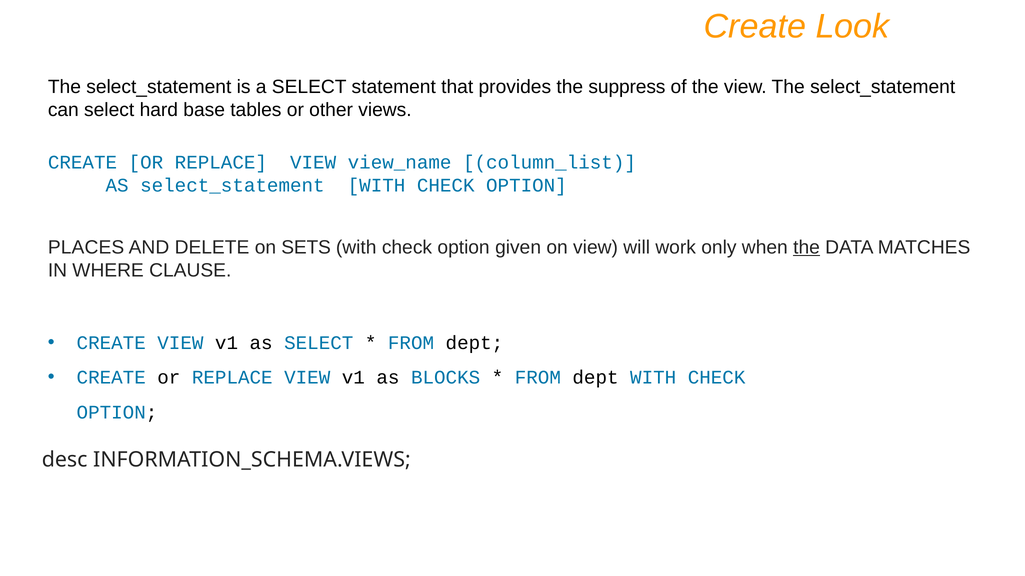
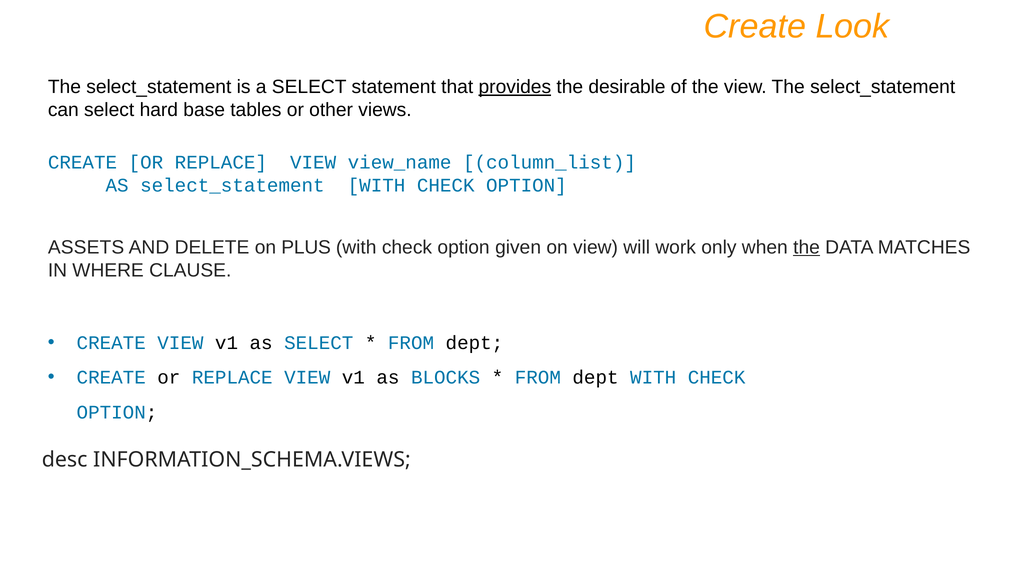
provides underline: none -> present (515, 87)
suppress: suppress -> desirable (627, 87)
PLACES: PLACES -> ASSETS (86, 248)
SETS: SETS -> PLUS (306, 248)
